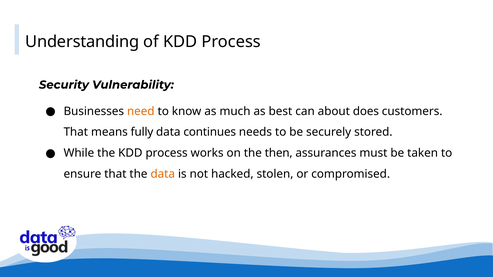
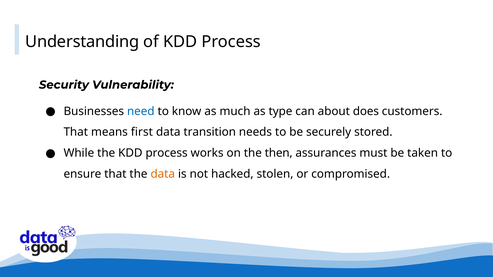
need colour: orange -> blue (141, 111)
best: best -> type (280, 111)
fully: fully -> first (142, 132)
continues: continues -> transition (210, 132)
